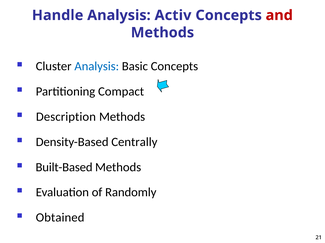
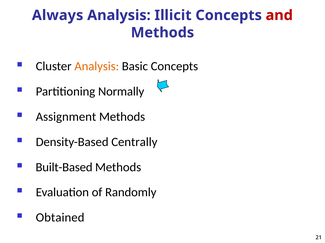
Handle: Handle -> Always (58, 15)
Activ: Activ -> Illicit (173, 15)
Analysis colour: blue -> orange (97, 66)
Compact: Compact -> Normally (121, 92)
Description: Description -> Assignment (66, 117)
